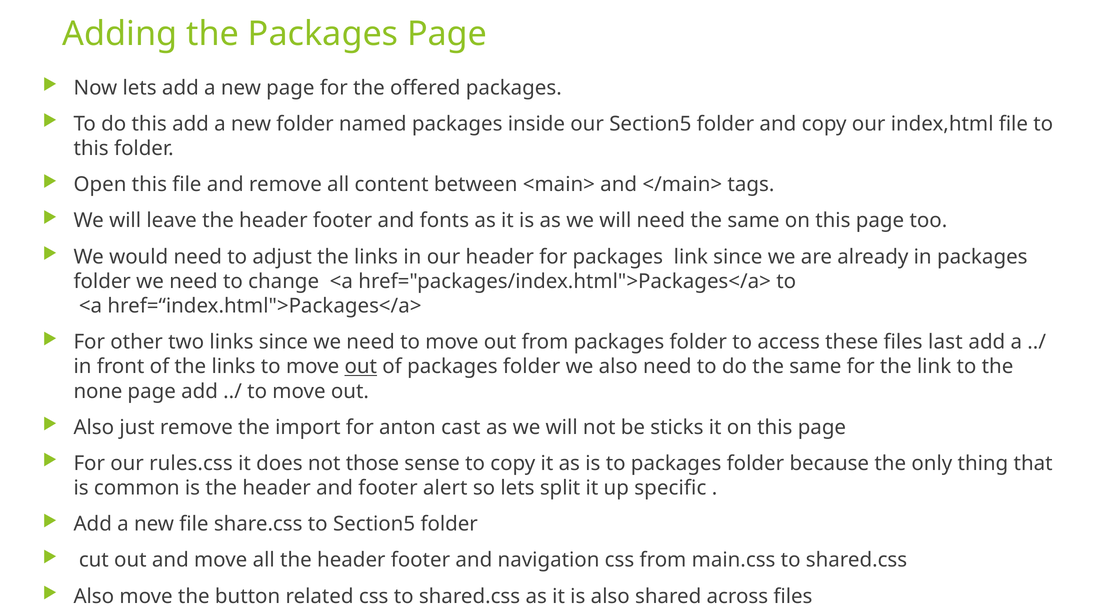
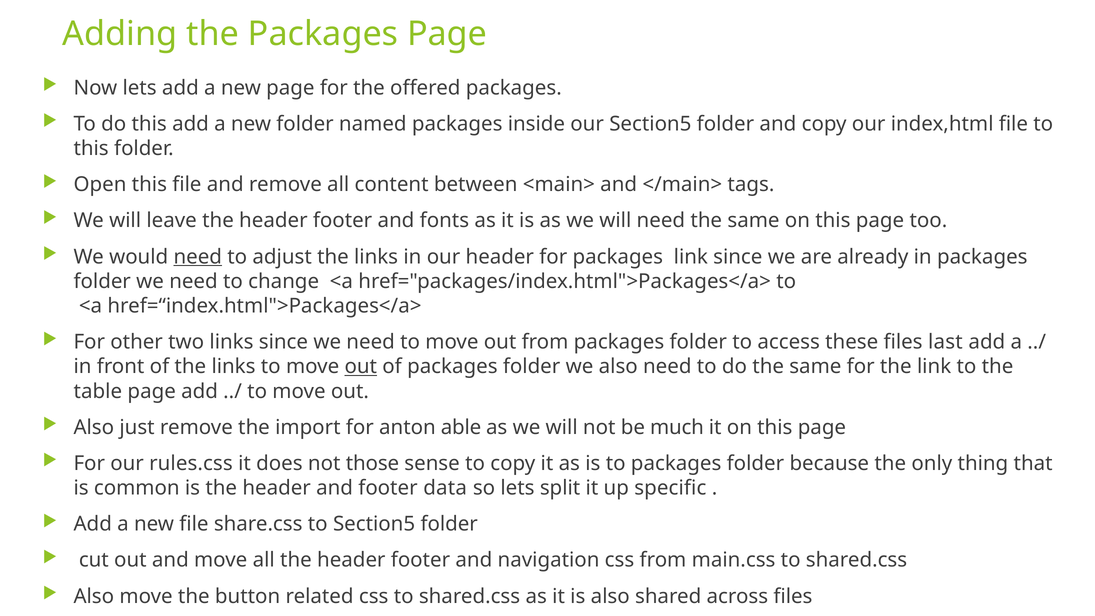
need underline: none -> present (198, 257)
none: none -> table (98, 391)
cast: cast -> able (461, 427)
sticks: sticks -> much (677, 427)
alert: alert -> data (445, 488)
